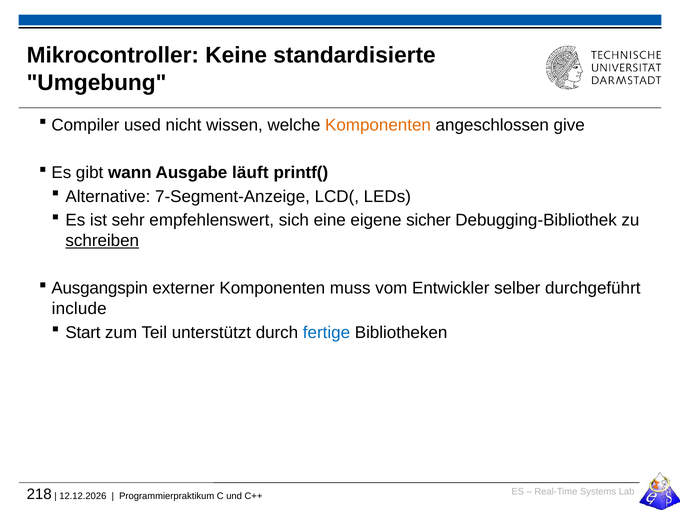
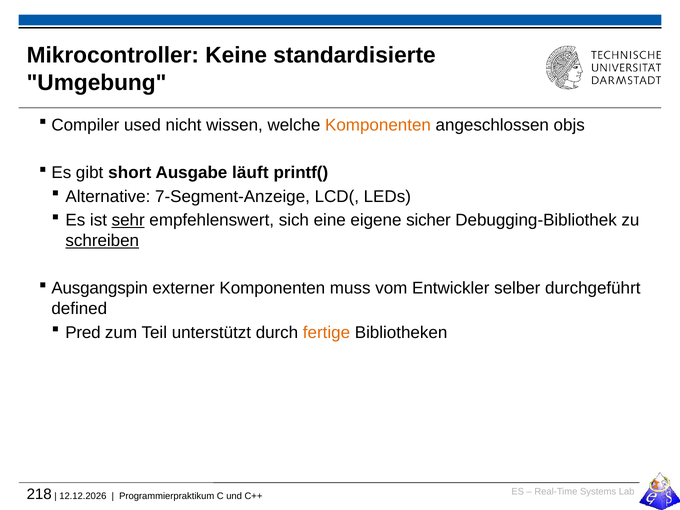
give: give -> objs (569, 125)
wann: wann -> short (130, 173)
sehr underline: none -> present (128, 220)
include: include -> defined (79, 309)
Start: Start -> Pred (83, 333)
fertige colour: blue -> orange (326, 333)
